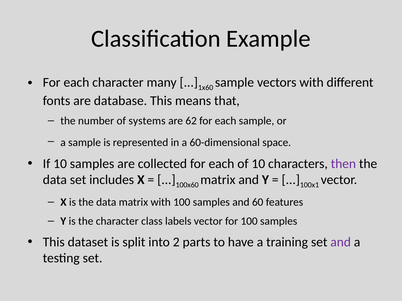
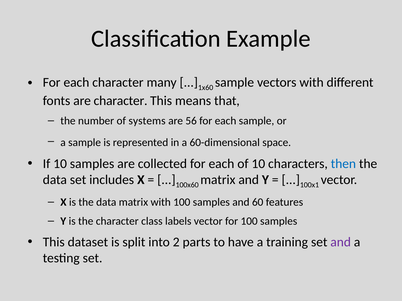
are database: database -> character (121, 101)
62: 62 -> 56 (191, 121)
then colour: purple -> blue (343, 164)
